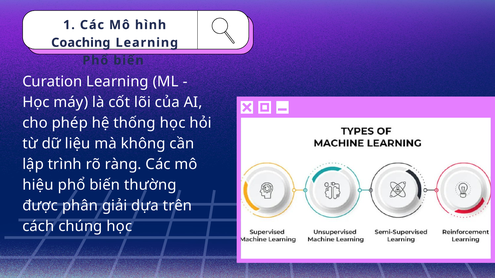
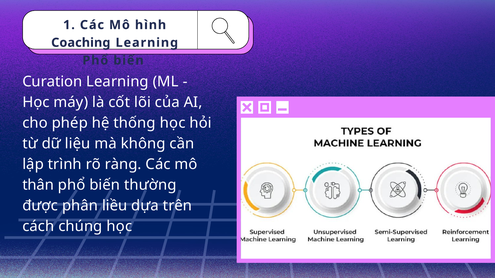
hiệu: hiệu -> thân (38, 185)
giải: giải -> liều (115, 206)
